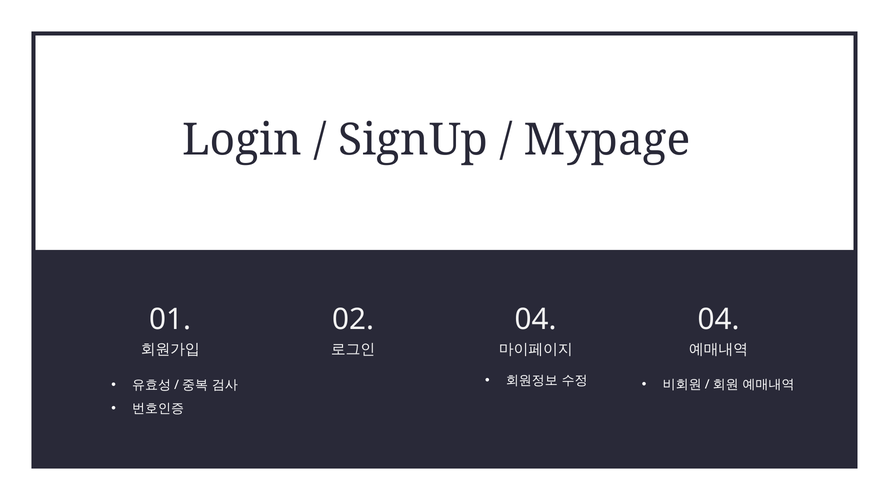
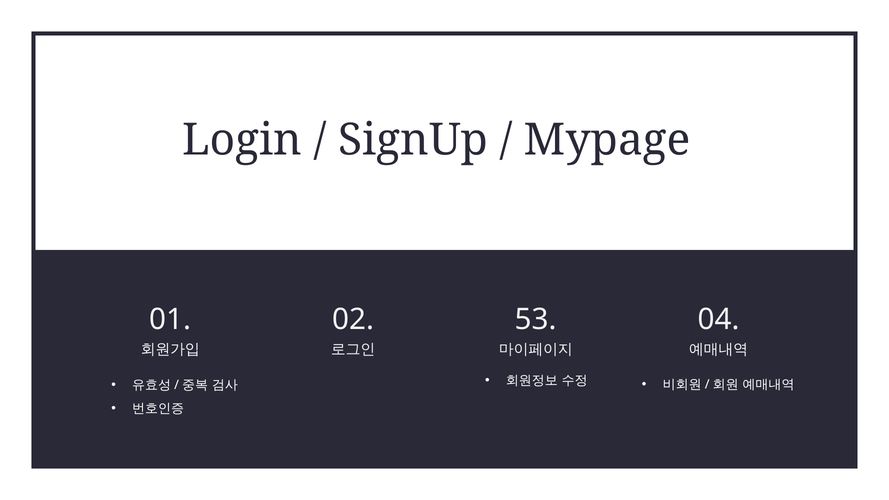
02 04: 04 -> 53 (536, 319)
